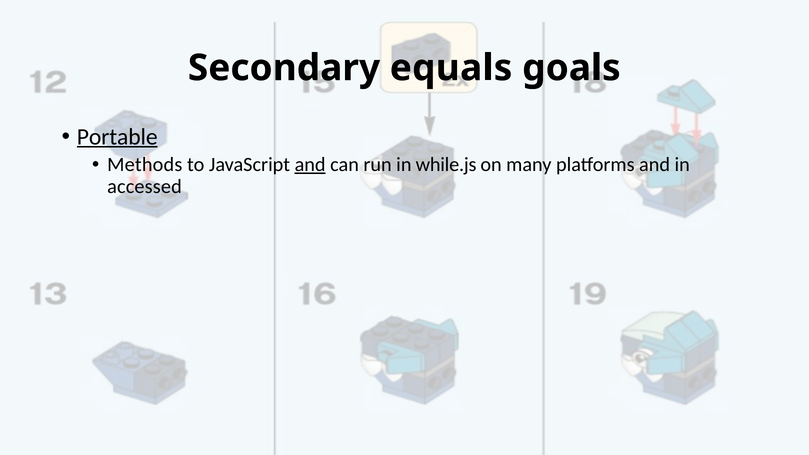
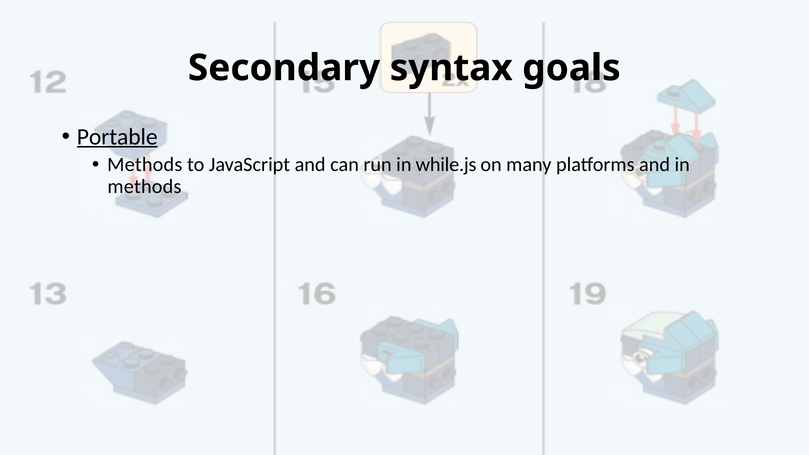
equals: equals -> syntax (451, 68)
and underline: present -> none (310, 165)
accessed: accessed -> methods (144, 187)
